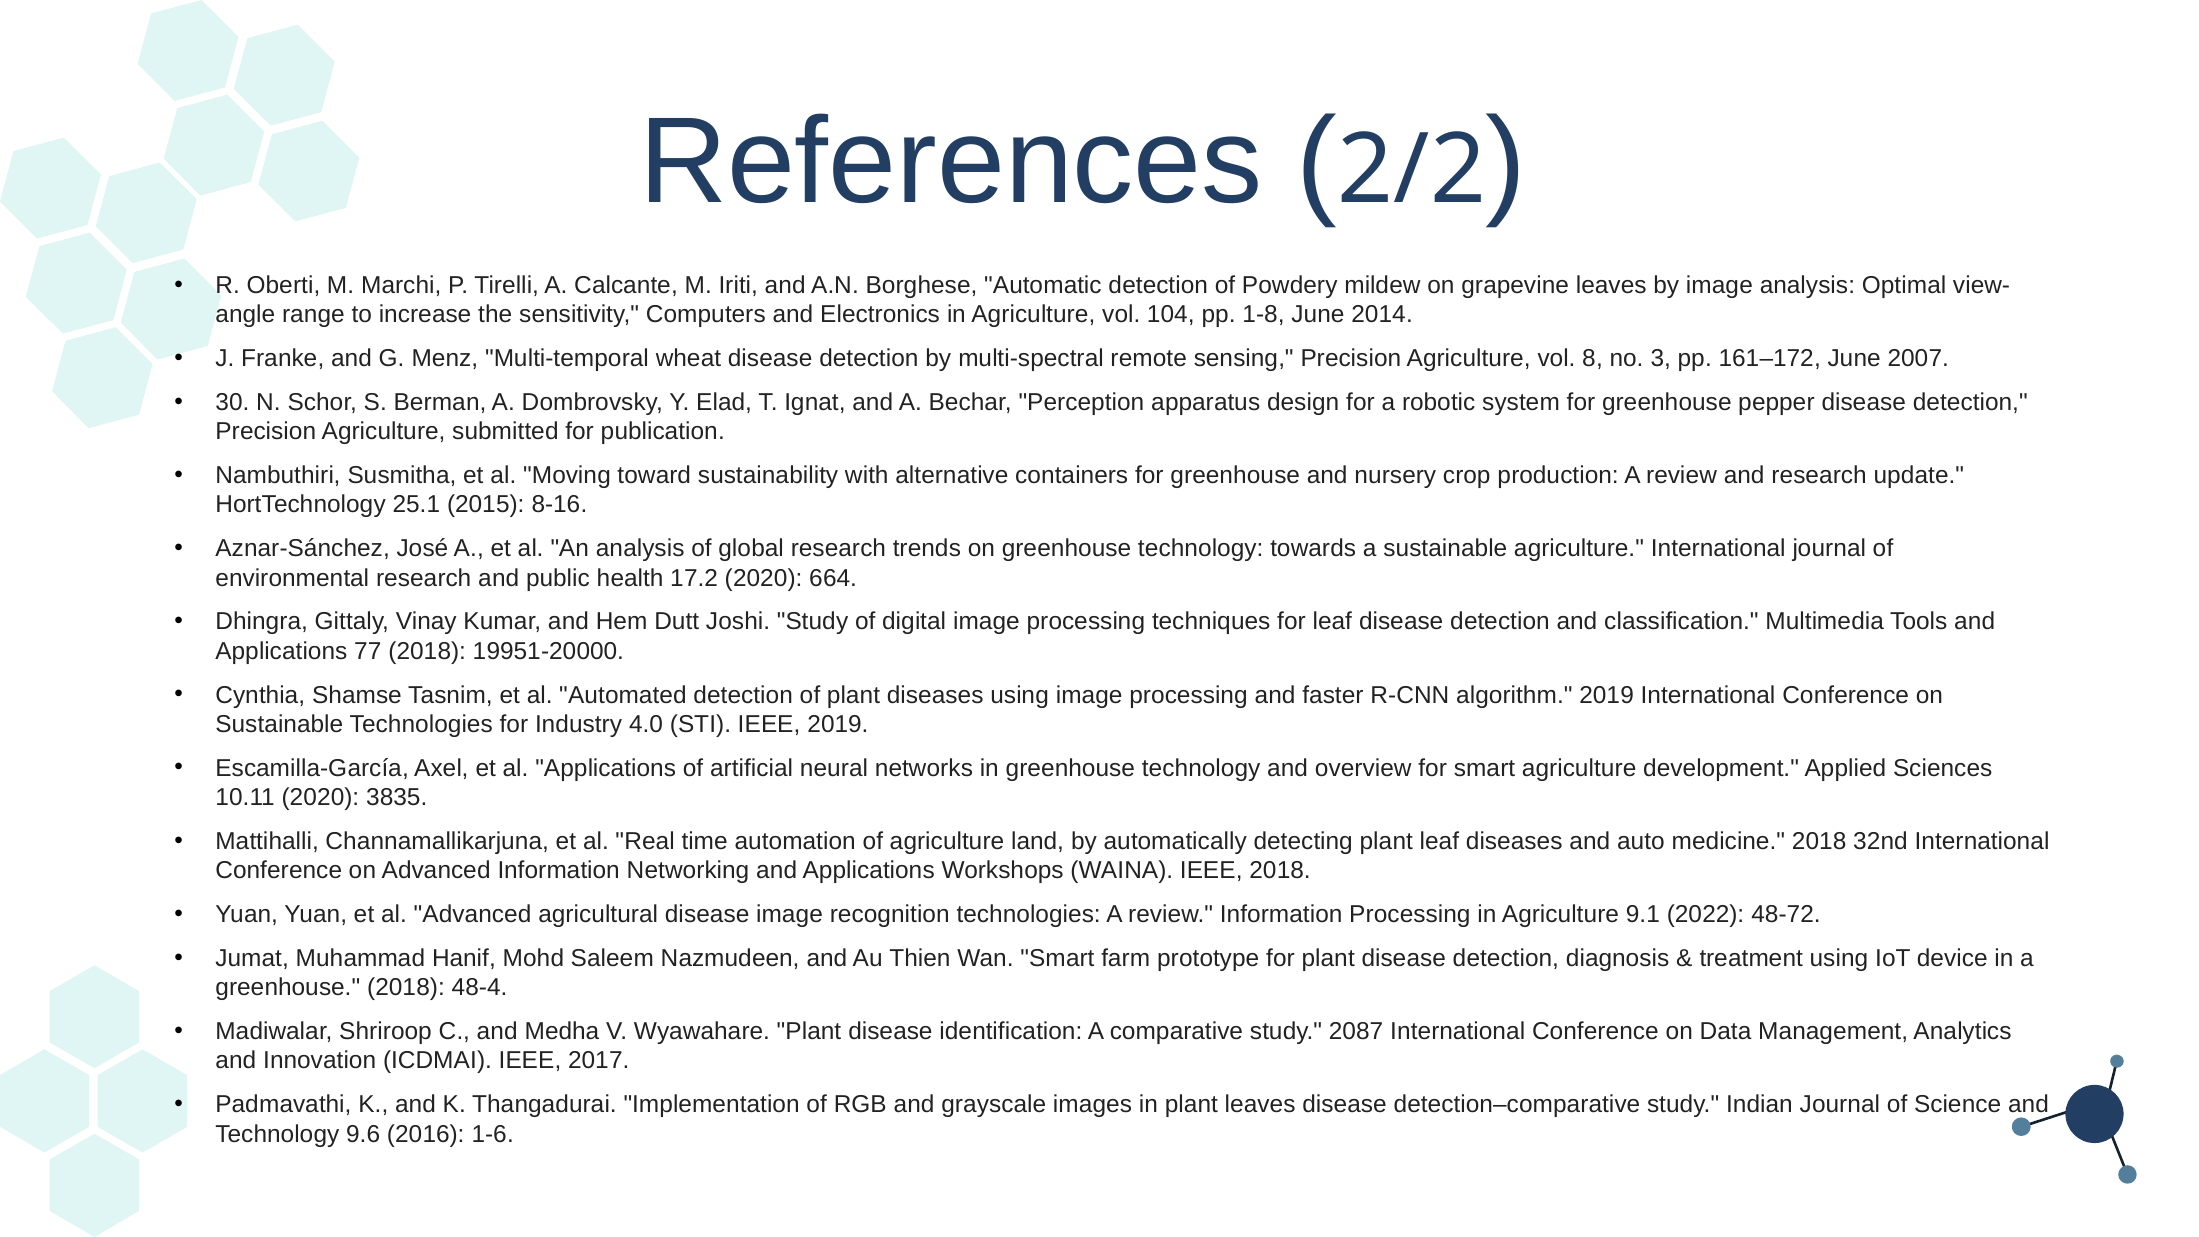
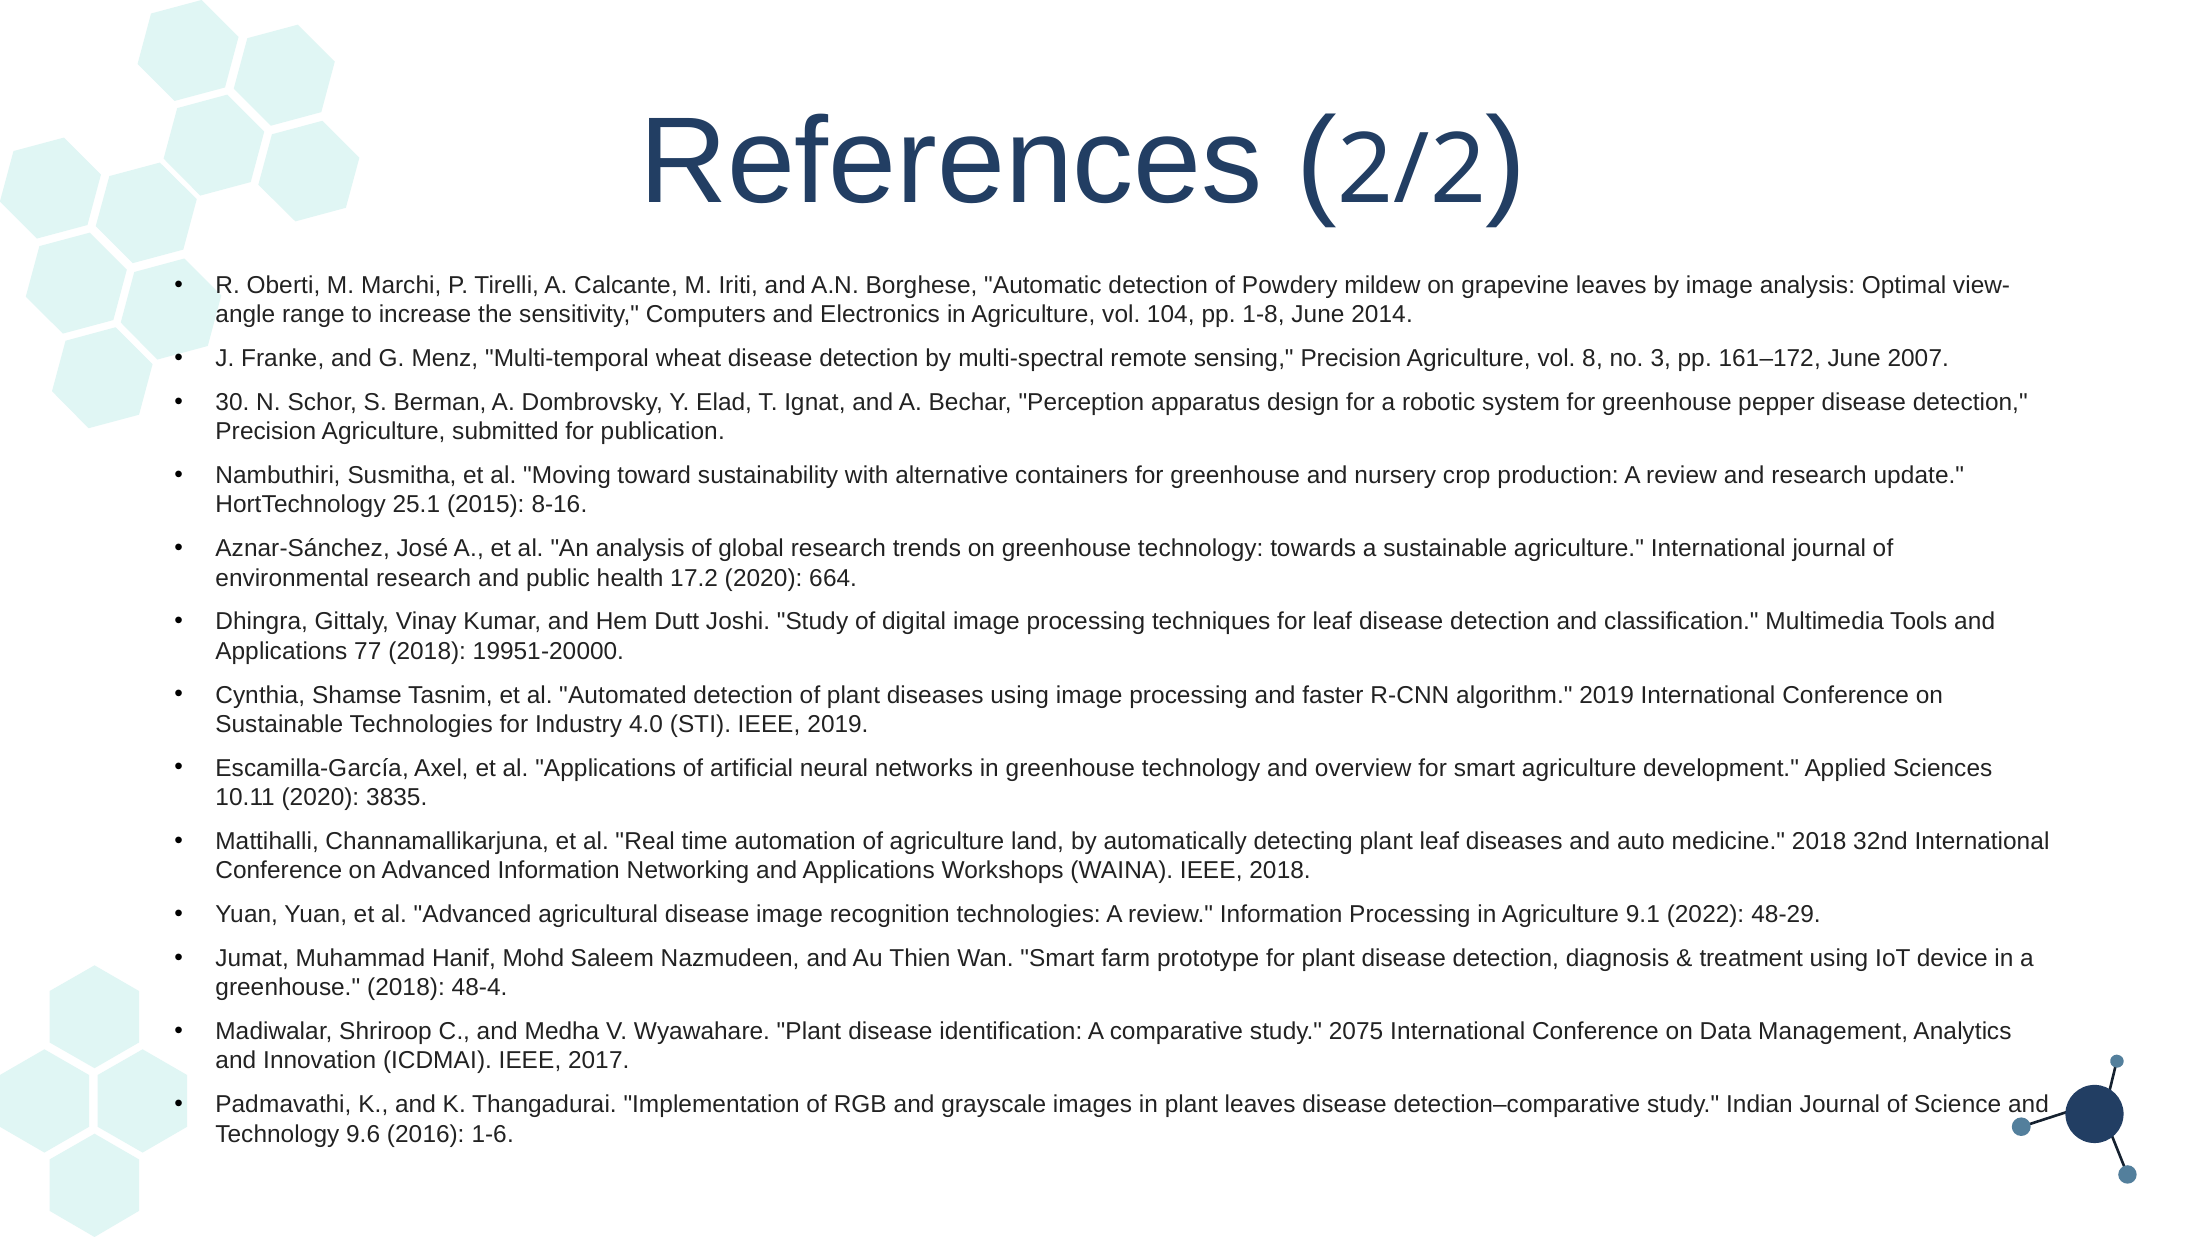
48-72: 48-72 -> 48-29 (1786, 914)
2087: 2087 -> 2075 (1356, 1032)
